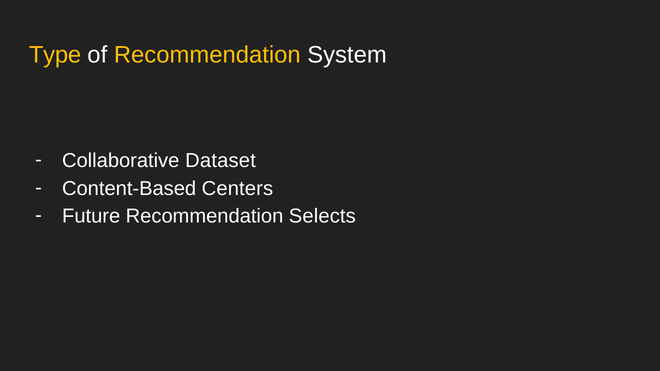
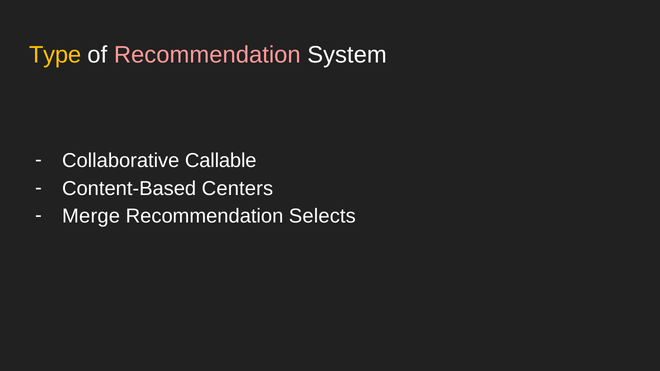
Recommendation colour: yellow -> pink (207, 55)
Dataset: Dataset -> Callable (221, 161)
Future: Future -> Merge (91, 216)
